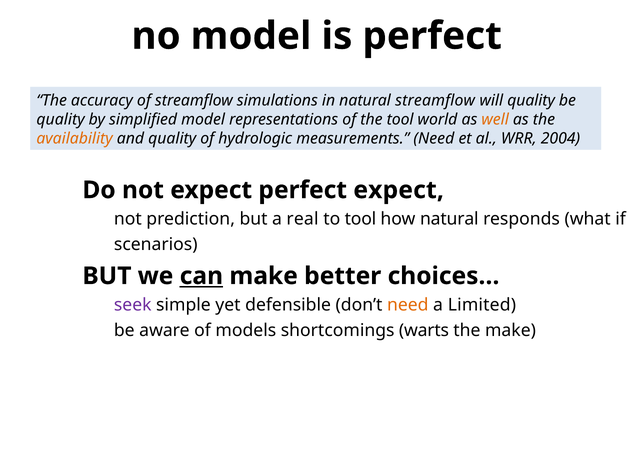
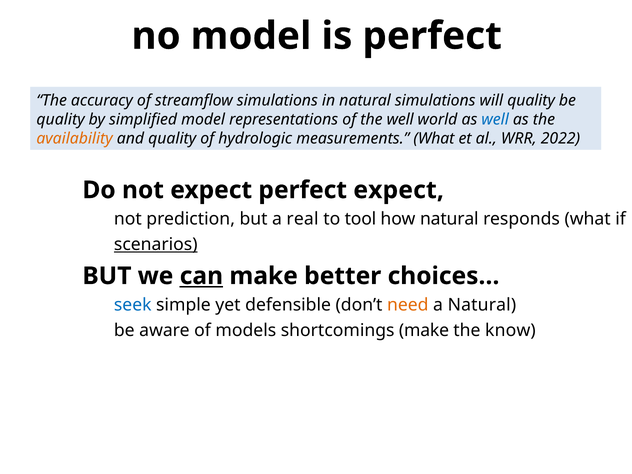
natural streamflow: streamflow -> simulations (435, 100)
the tool: tool -> well (400, 119)
well colour: orange -> blue (495, 119)
measurements Need: Need -> What (434, 138)
2004: 2004 -> 2022 (560, 138)
scenarios underline: none -> present (156, 244)
seek colour: purple -> blue (133, 305)
a Limited: Limited -> Natural (482, 305)
shortcomings warts: warts -> make (424, 330)
the make: make -> know (510, 330)
